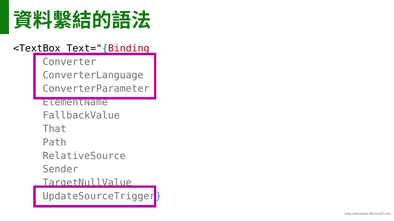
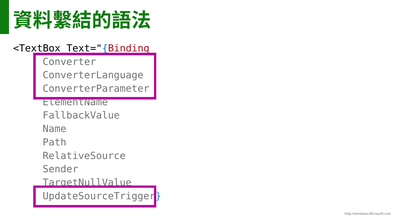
That: That -> Name (55, 129)
